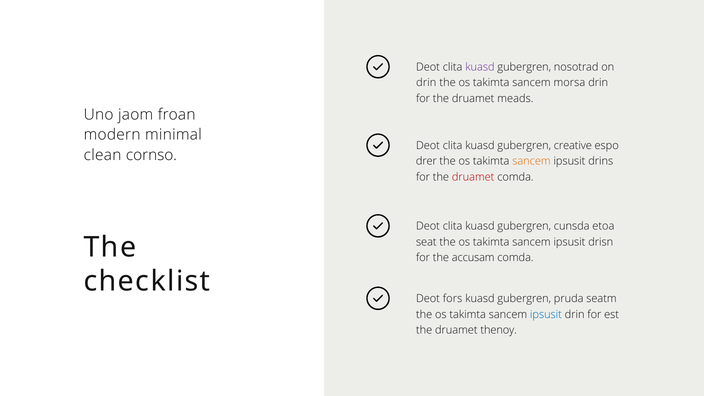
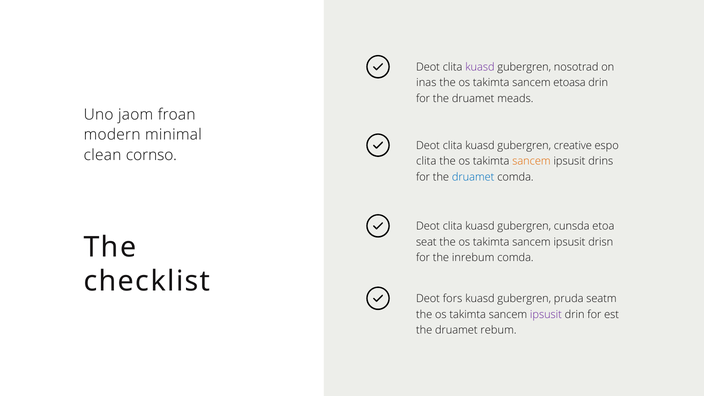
drin: drin -> inas (426, 83)
morsa: morsa -> etoasa (570, 83)
drer: drer -> clita (426, 161)
druamet colour: red -> blue (473, 177)
accusam: accusam -> inrebum (473, 258)
ipsusit colour: blue -> purple (546, 314)
thenoy: thenoy -> rebum (499, 330)
